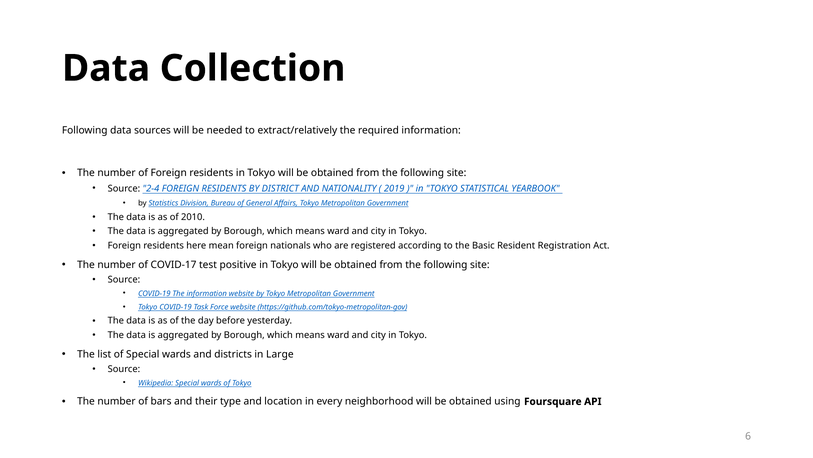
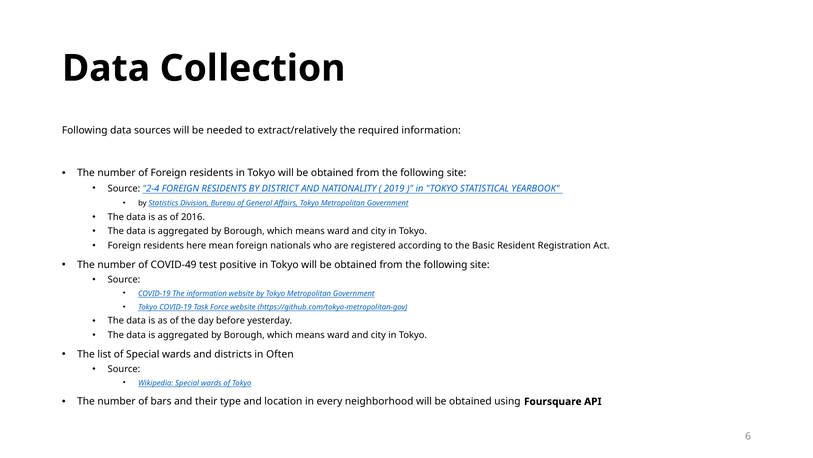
2010: 2010 -> 2016 (193, 217)
COVID-17: COVID-17 -> COVID-49 (174, 264)
Large: Large -> Often (280, 354)
